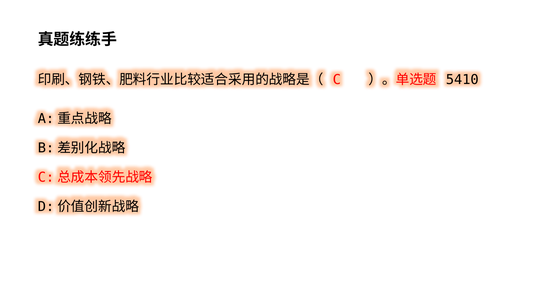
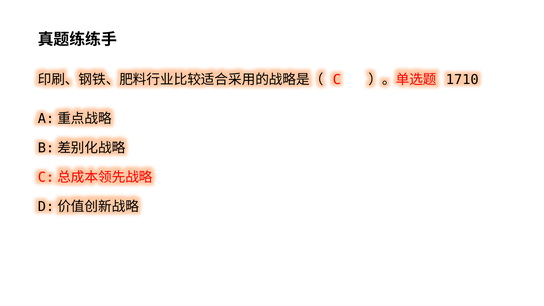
5410: 5410 -> 1710 (462, 80)
